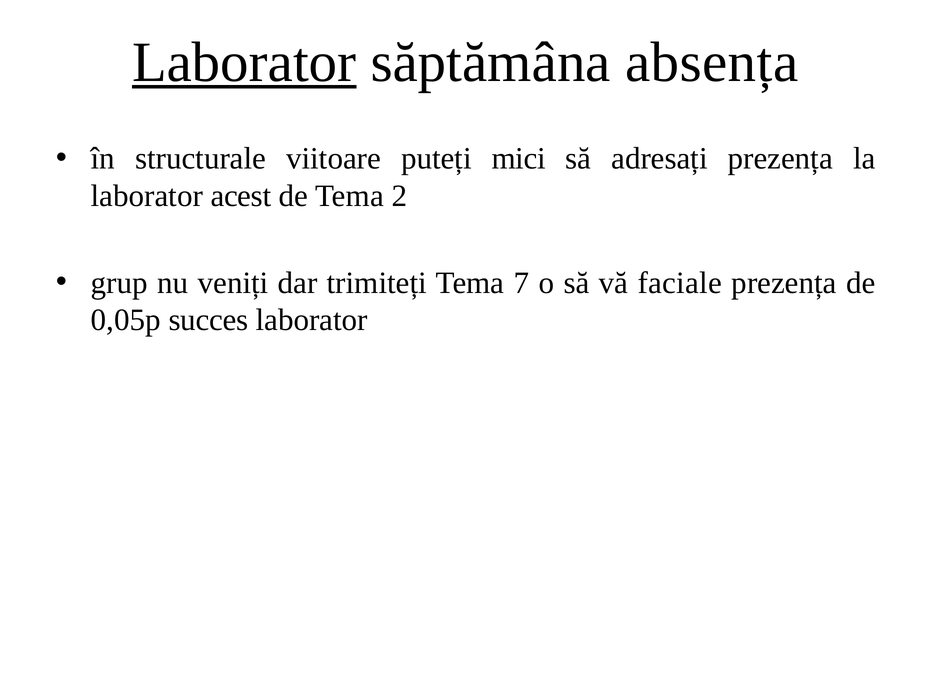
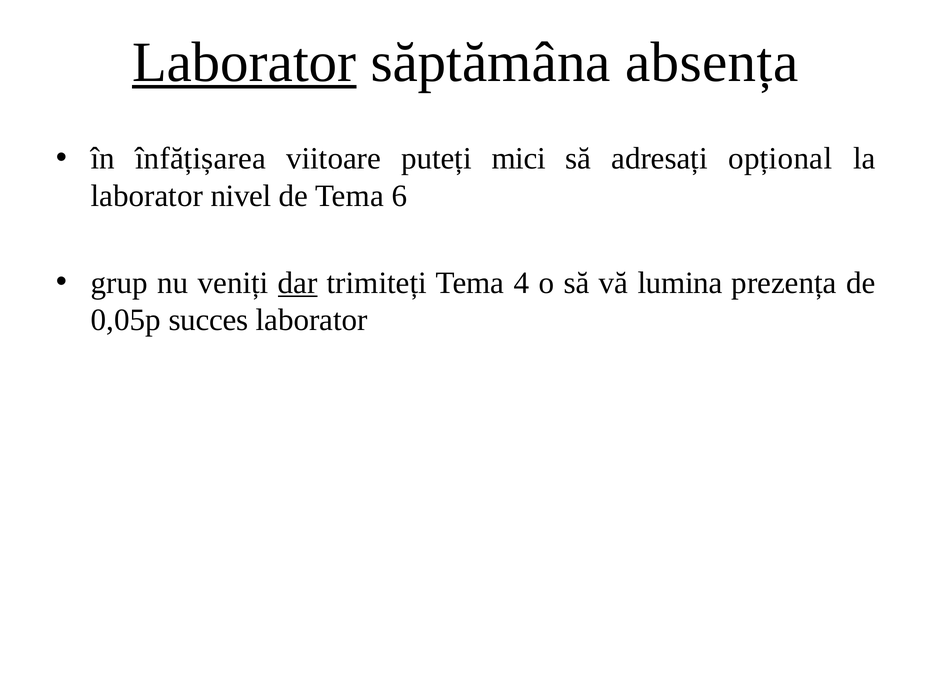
structurale: structurale -> înfățișarea (200, 159)
adresați prezența: prezența -> opțional (780, 159)
acest: acest -> nivel (241, 196)
2: 2 -> 6 (399, 196)
dar underline: none -> present (298, 283)
7: 7 -> 4 (521, 283)
faciale: faciale -> lumina (680, 283)
